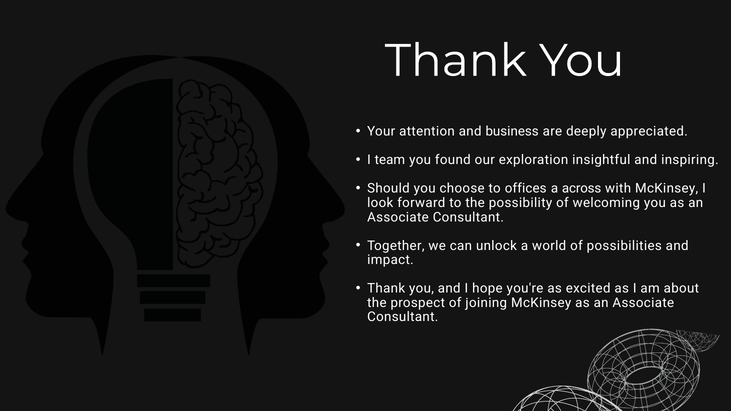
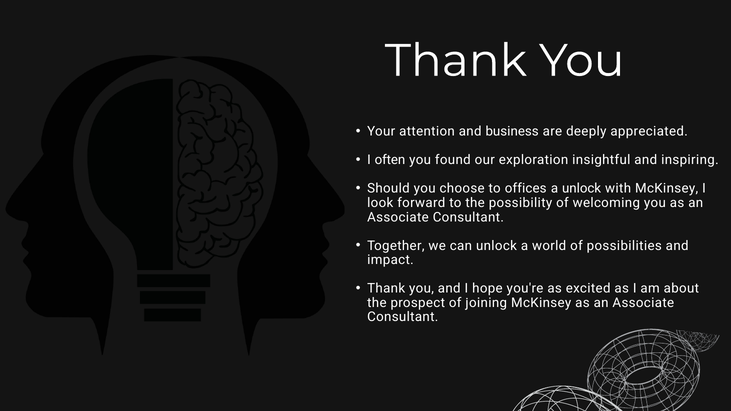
team: team -> often (390, 160)
a across: across -> unlock (582, 189)
